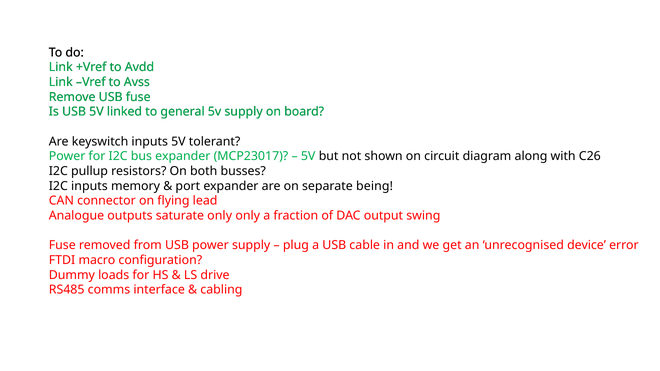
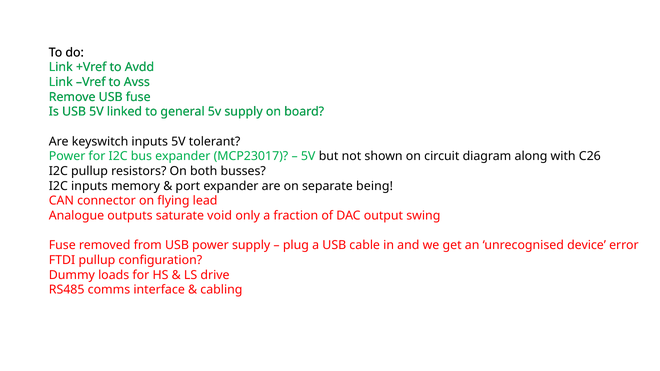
saturate only: only -> void (220, 216)
FTDI macro: macro -> pullup (97, 260)
